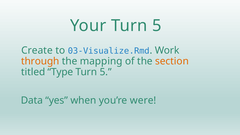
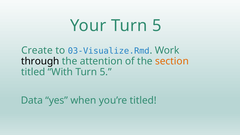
through colour: orange -> black (40, 61)
mapping: mapping -> attention (101, 61)
Type: Type -> With (60, 72)
you’re were: were -> titled (143, 100)
